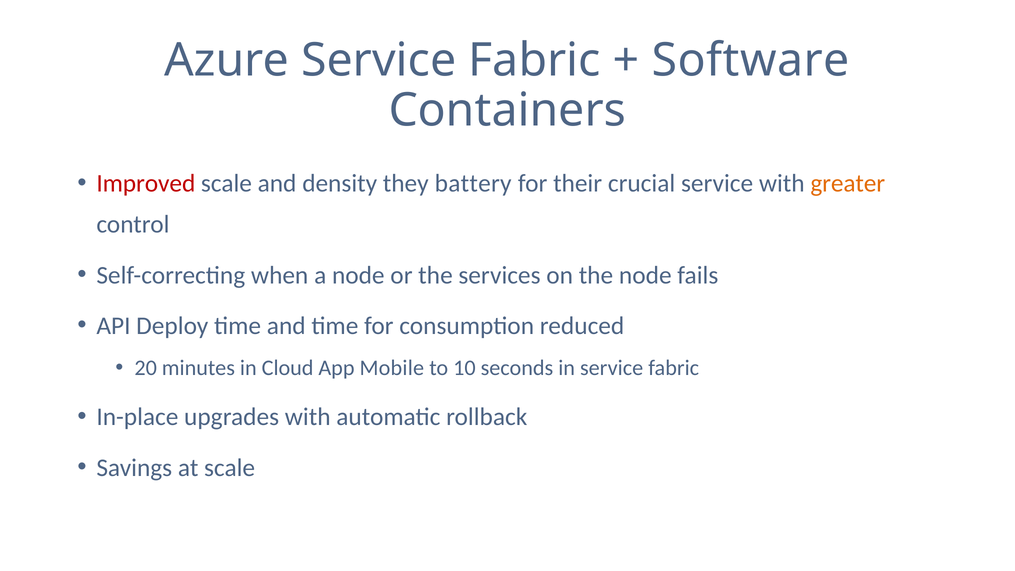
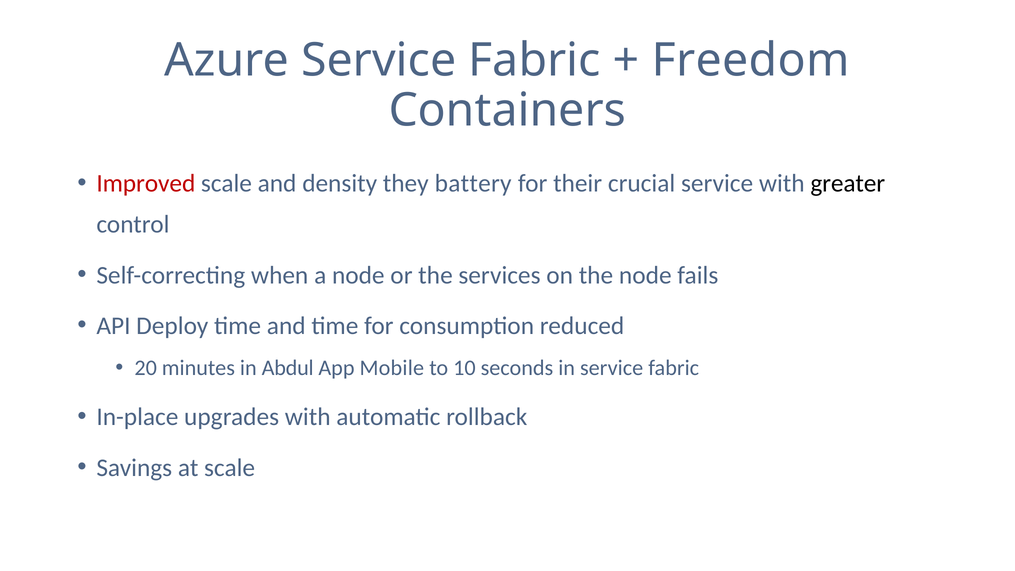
Software: Software -> Freedom (751, 60)
greater colour: orange -> black (848, 183)
Cloud: Cloud -> Abdul (288, 368)
